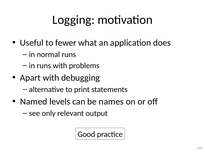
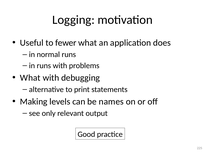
Apart: Apart -> What (30, 78)
Named: Named -> Making (34, 102)
